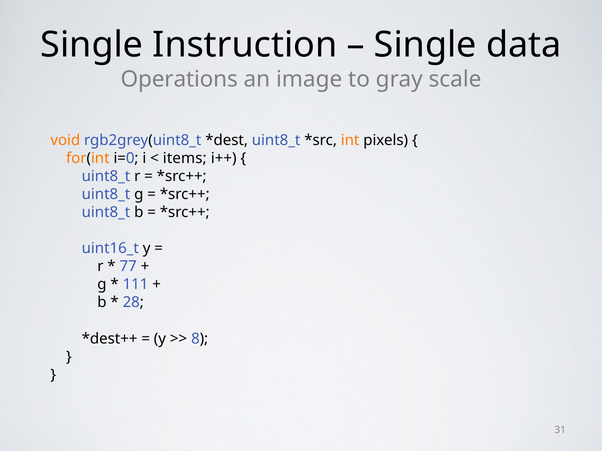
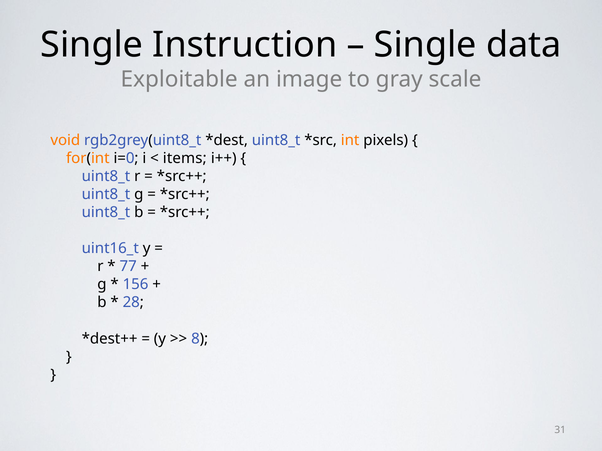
Operations: Operations -> Exploitable (179, 79)
111: 111 -> 156 (136, 285)
